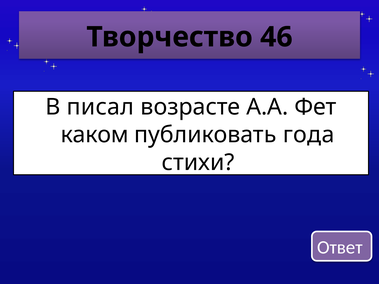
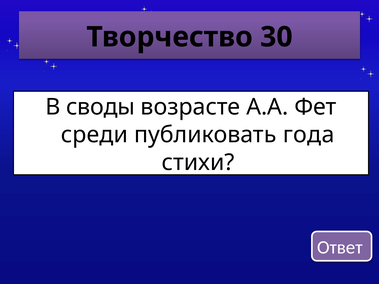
46: 46 -> 30 (276, 37)
писал: писал -> своды (100, 107)
каком: каком -> среди (94, 135)
